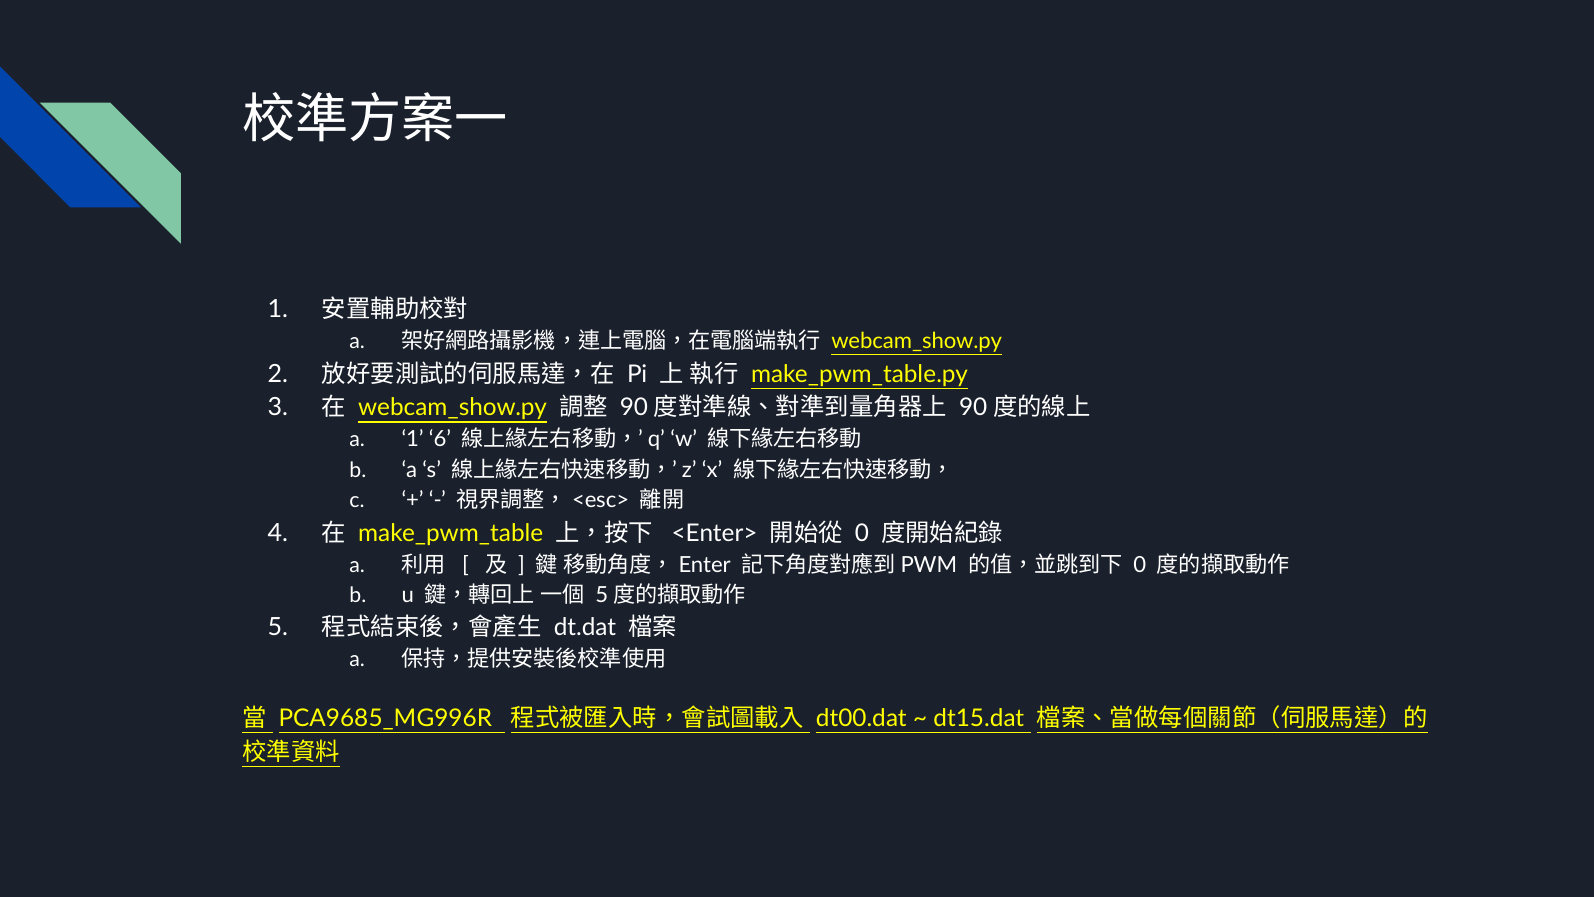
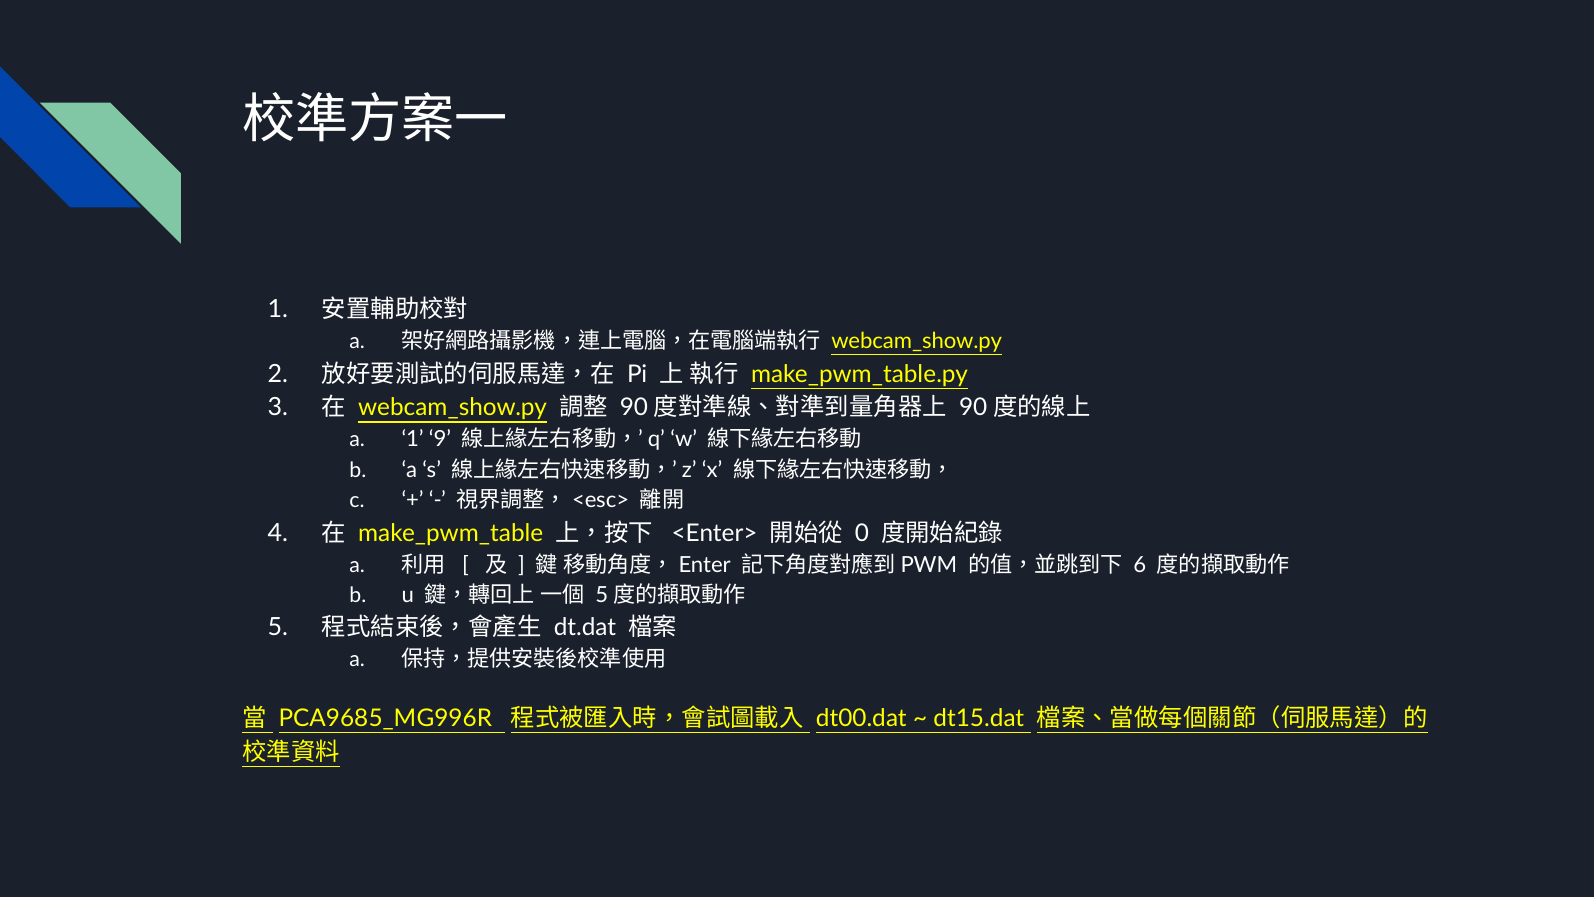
6: 6 -> 9 (440, 439)
0: 0 -> 6 (1140, 565)
